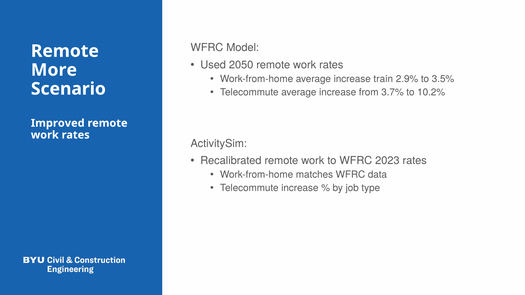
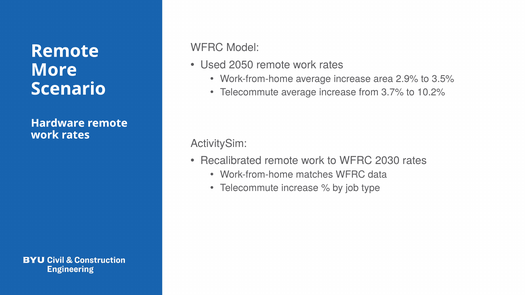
train: train -> area (383, 79)
Improved: Improved -> Hardware (58, 123)
2023: 2023 -> 2030 (387, 161)
